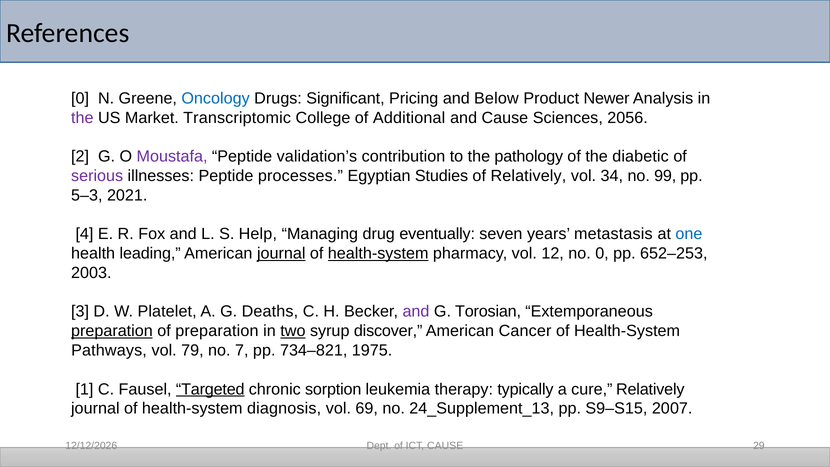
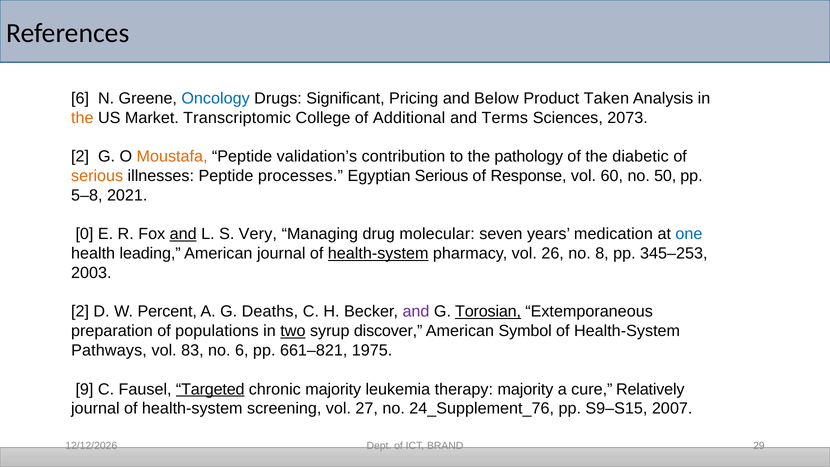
0: 0 -> 6 (80, 98)
Newer: Newer -> Taken (606, 98)
the colour: purple -> orange (82, 118)
and Cause: Cause -> Terms (505, 118)
2056: 2056 -> 2073 (628, 118)
Moustafa colour: purple -> orange (172, 157)
serious colour: purple -> orange (97, 176)
Egyptian Studies: Studies -> Serious (442, 176)
of Relatively: Relatively -> Response (529, 176)
34: 34 -> 60 (612, 176)
99: 99 -> 50 (665, 176)
5–3: 5–3 -> 5–8 (87, 195)
4: 4 -> 0 (84, 234)
and underline: none -> present (183, 234)
Help: Help -> Very (258, 234)
eventually: eventually -> molecular (437, 234)
metastasis: metastasis -> medication (613, 234)
journal underline: present -> none (281, 253)
12: 12 -> 26 (553, 253)
no 0: 0 -> 8 (602, 253)
652–253: 652–253 -> 345–253 (674, 253)
3: 3 -> 2 (80, 312)
Platelet: Platelet -> Percent (167, 312)
Torosian underline: none -> present (488, 312)
preparation underline: present -> none (112, 331)
of preparation: preparation -> populations (217, 331)
Cancer: Cancer -> Symbol (525, 331)
79: 79 -> 83 (192, 350)
no 7: 7 -> 6 (242, 350)
734–821: 734–821 -> 661–821 (314, 350)
1: 1 -> 9 (84, 389)
chronic sorption: sorption -> majority (333, 389)
therapy typically: typically -> majority (525, 389)
diagnosis: diagnosis -> screening (284, 408)
69: 69 -> 27 (367, 408)
24_Supplement_13: 24_Supplement_13 -> 24_Supplement_76 (482, 408)
ICT CAUSE: CAUSE -> BRAND (445, 446)
